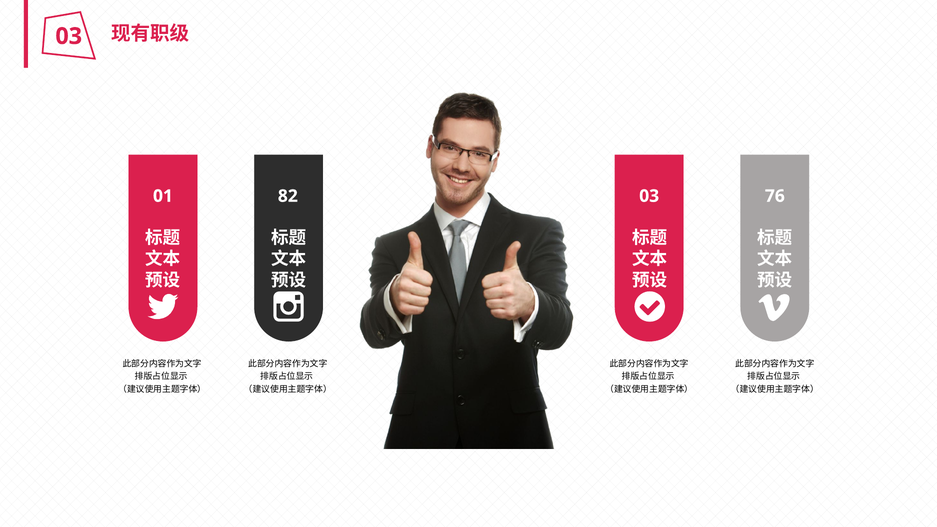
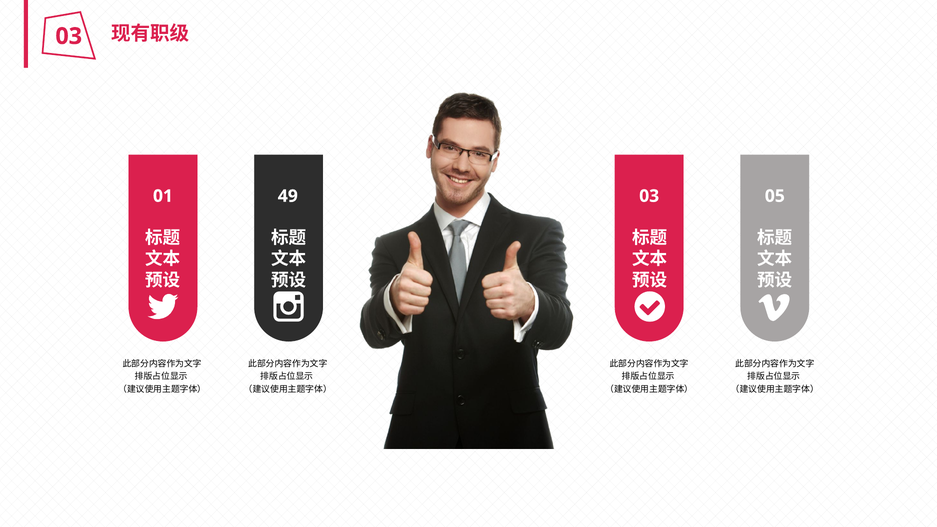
82: 82 -> 49 (288, 196)
76: 76 -> 05 (775, 196)
